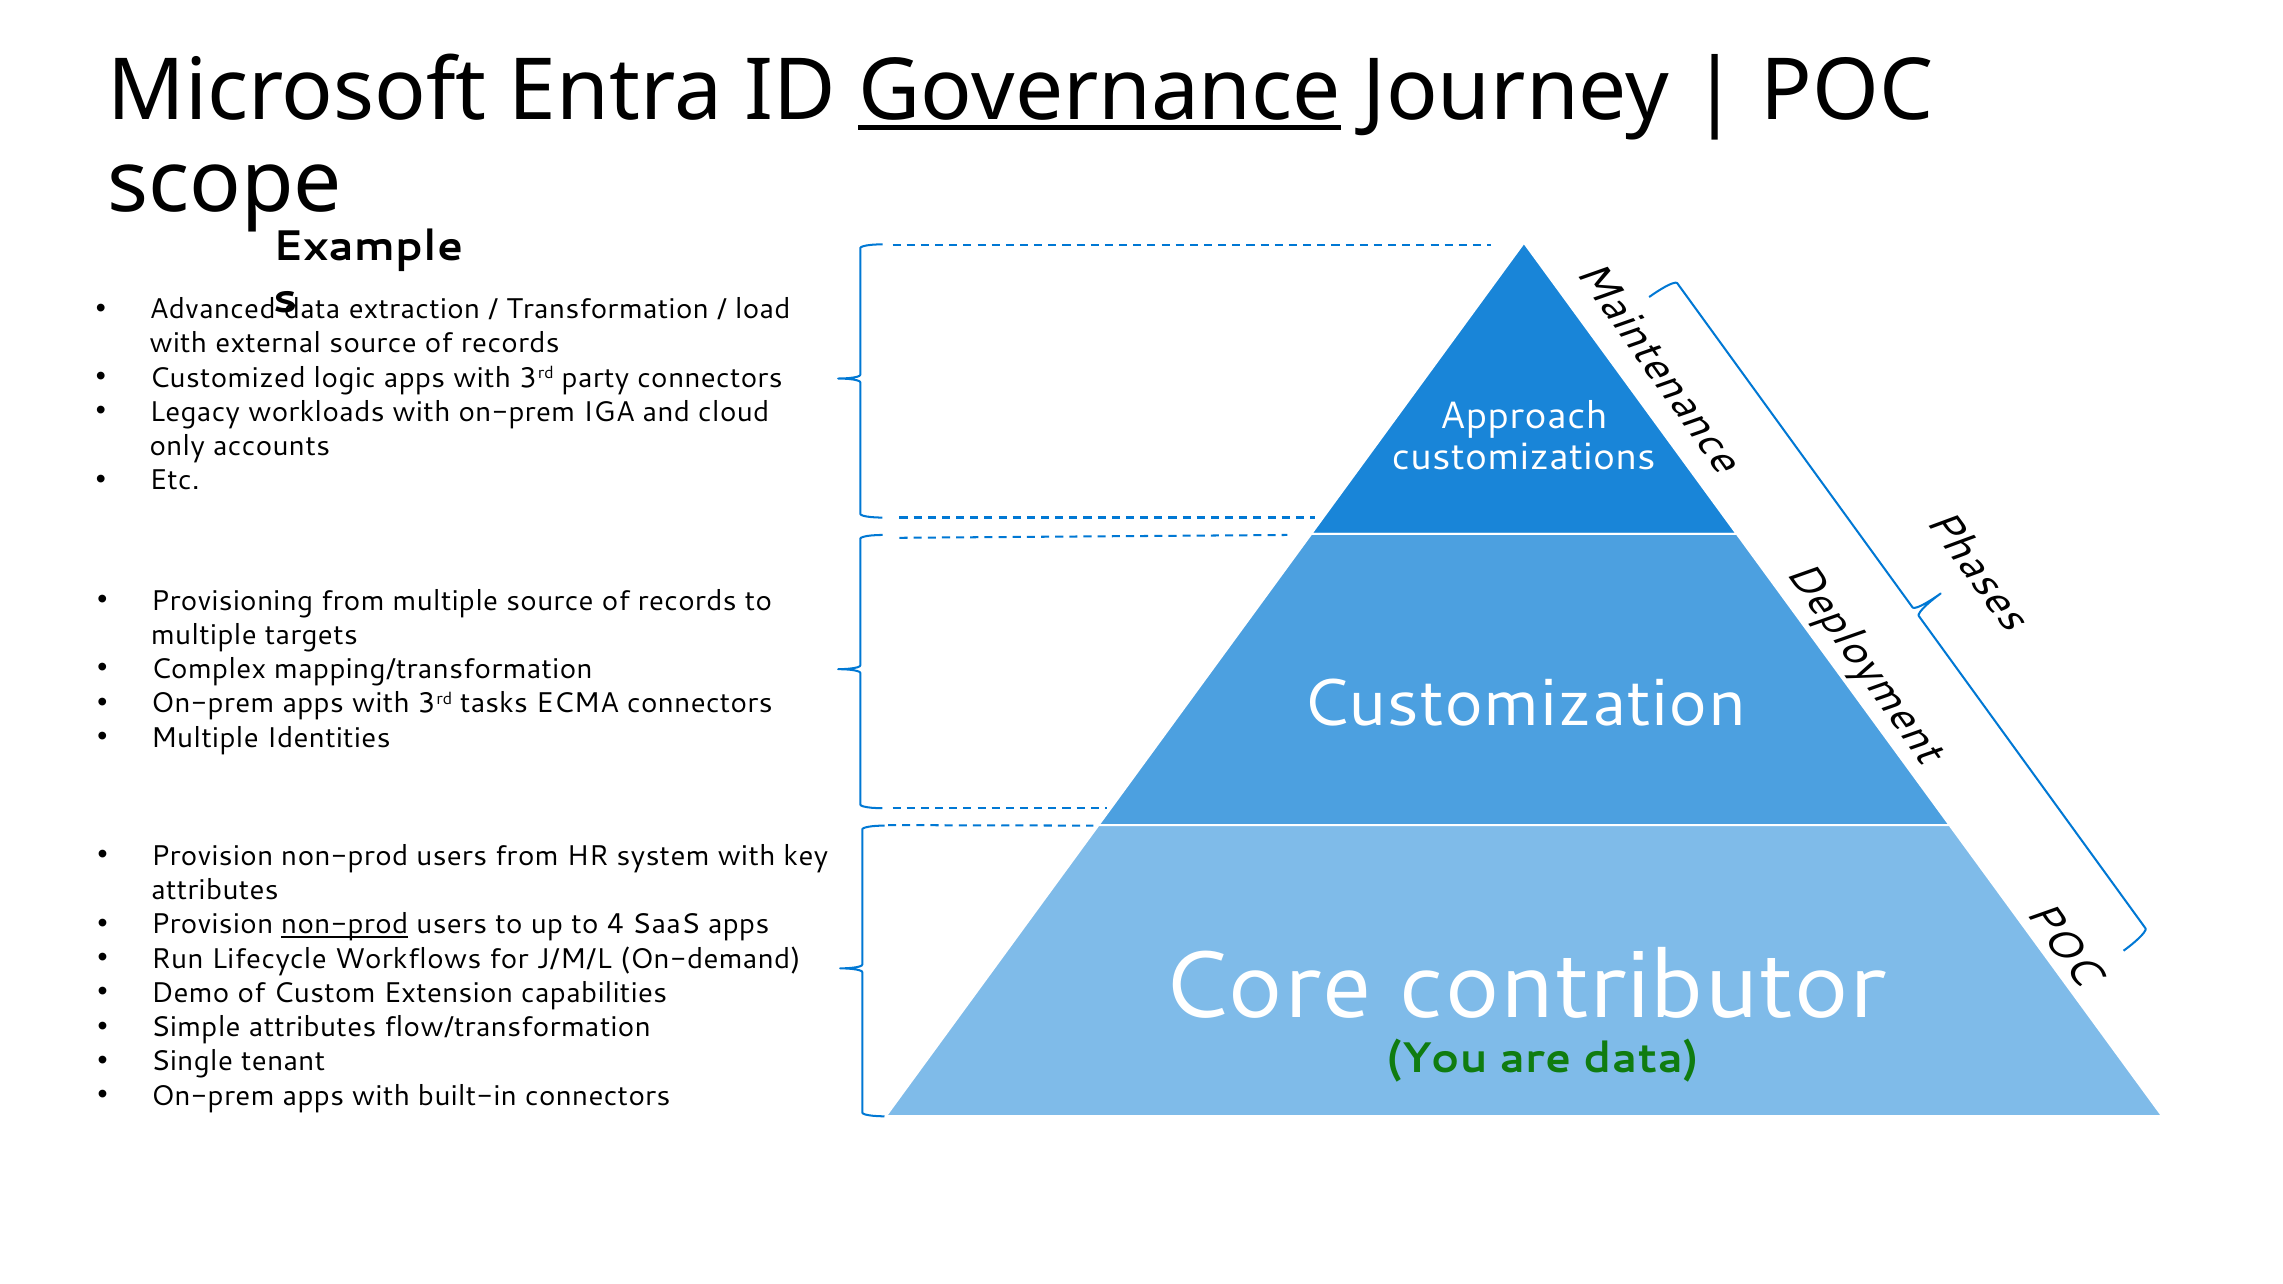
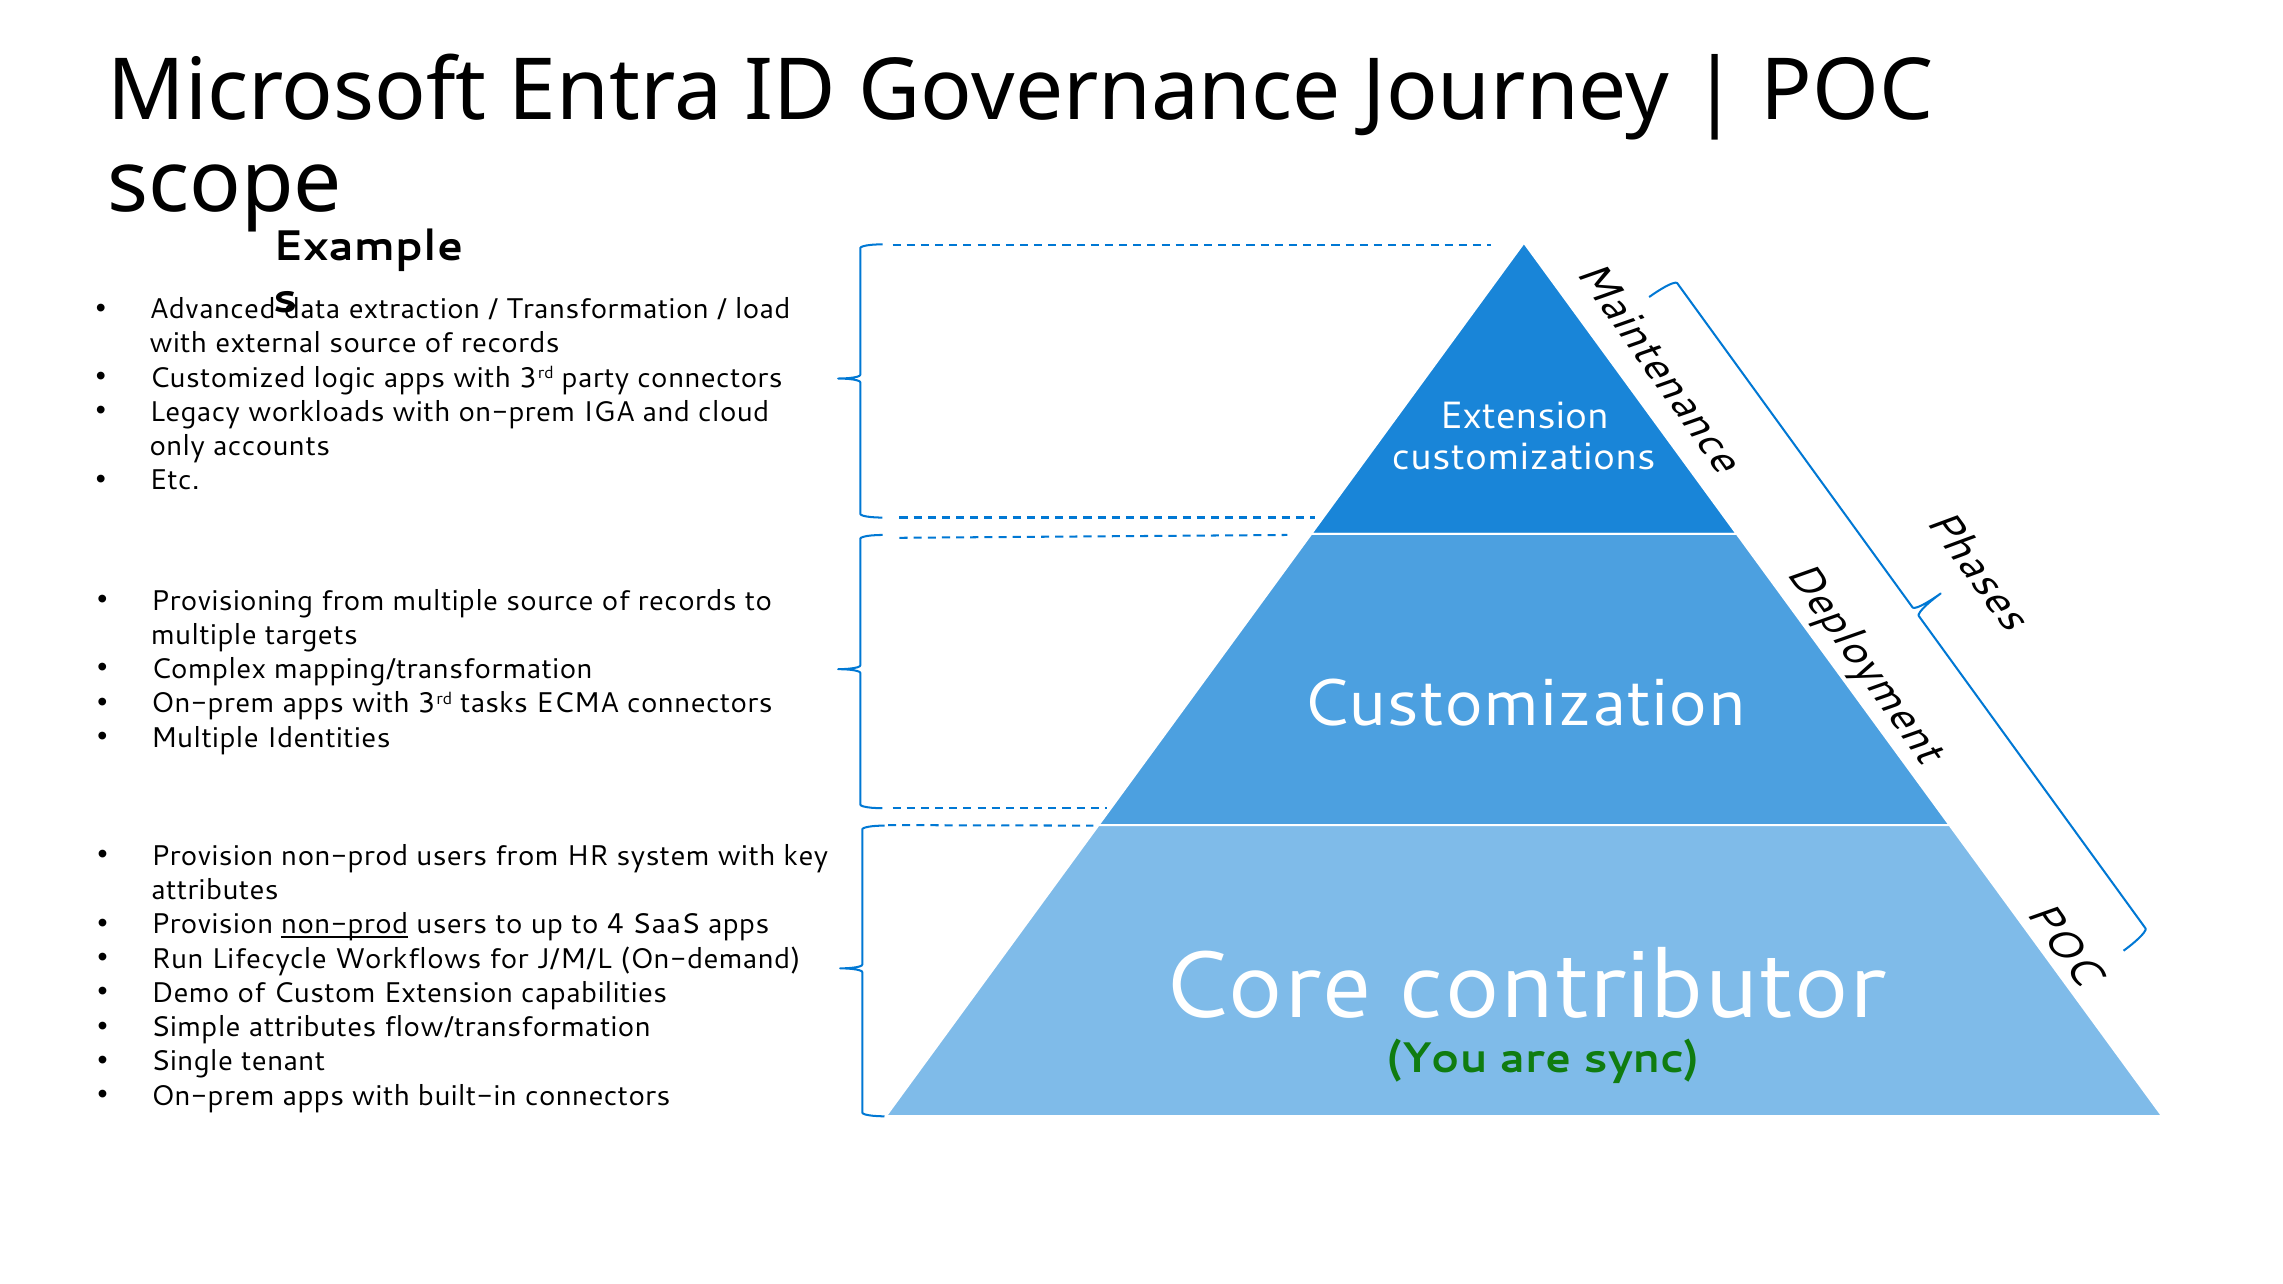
Governance underline: present -> none (1099, 91)
Approach: Approach -> Extension (1524, 416)
are data: data -> sync (1641, 1058)
